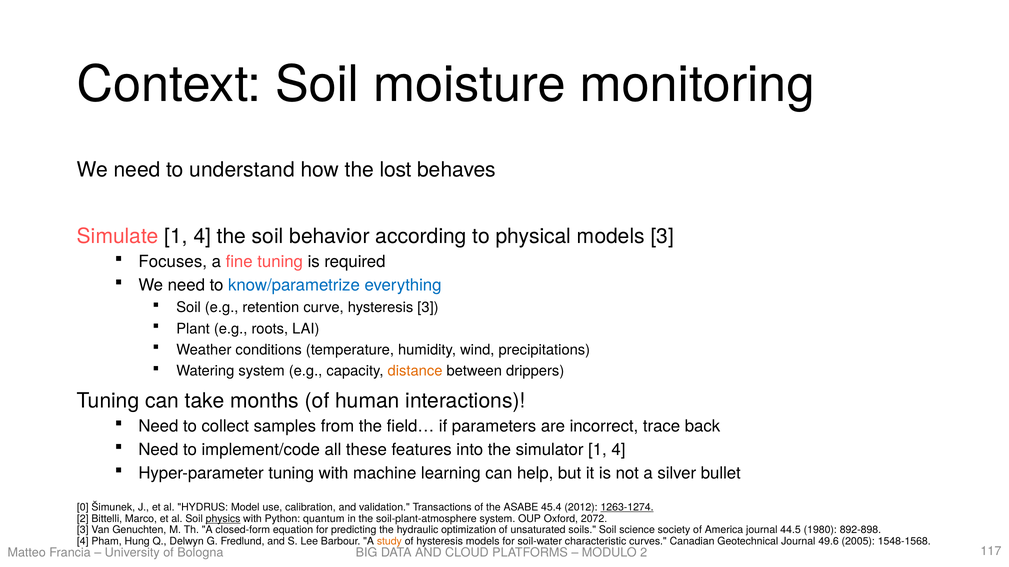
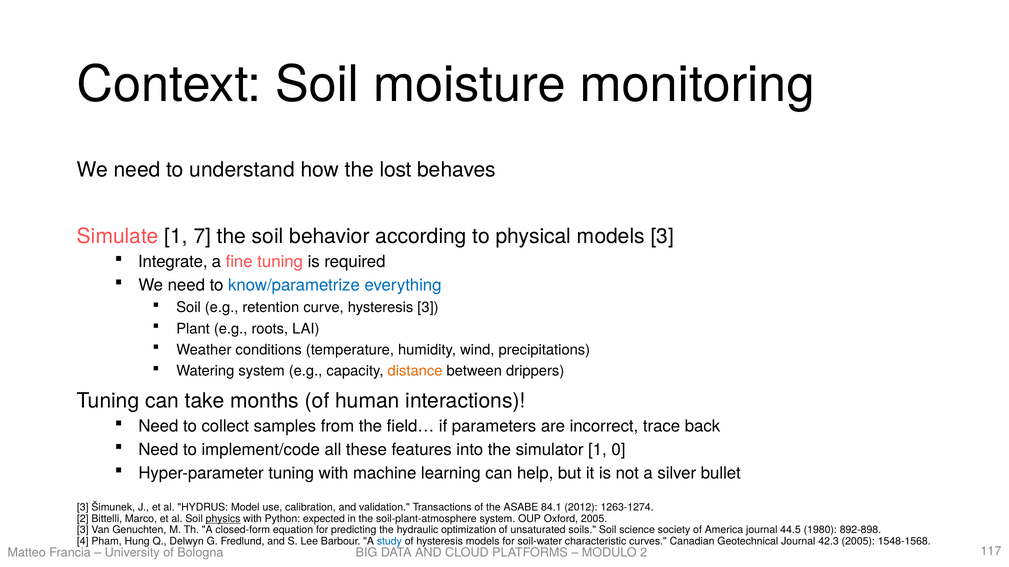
Simulate 1 4: 4 -> 7 (202, 236)
Focuses: Focuses -> Integrate (173, 262)
simulator 1 4: 4 -> 0 (618, 450)
0: 0 -> 3 (83, 508)
45.4: 45.4 -> 84.1 (551, 508)
1263-1274 underline: present -> none (627, 508)
quantum: quantum -> expected (324, 519)
Oxford 2072: 2072 -> 2005 (594, 519)
study colour: orange -> blue (389, 542)
49.6: 49.6 -> 42.3 (829, 542)
